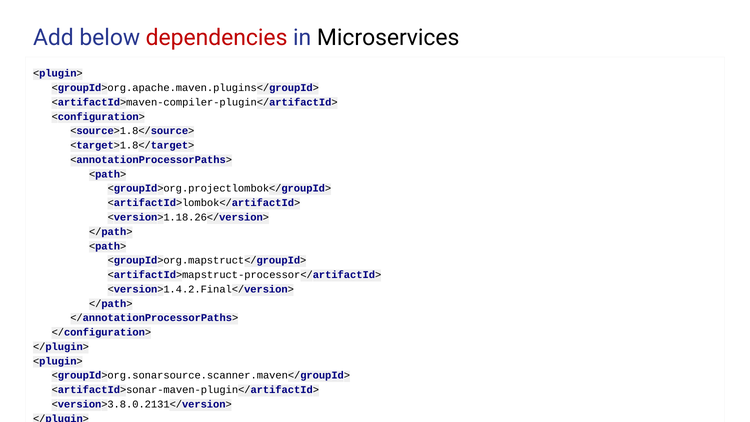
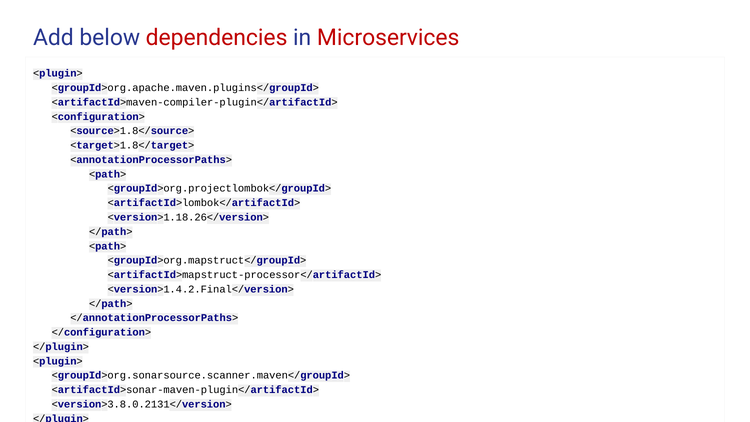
Microservices colour: black -> red (388, 38)
